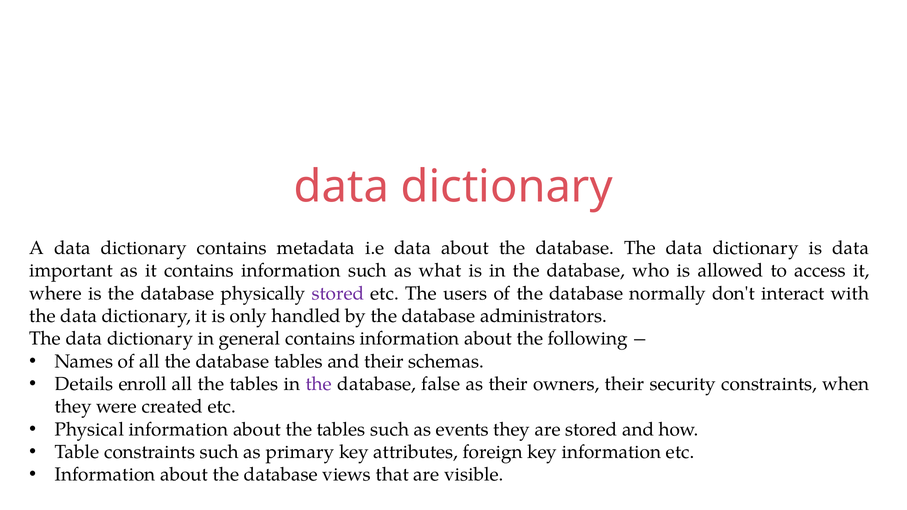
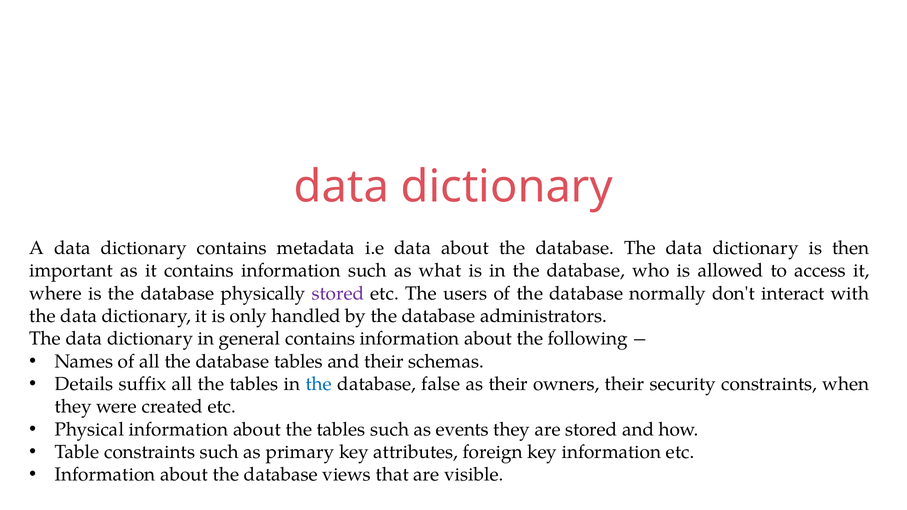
is data: data -> then (851, 248)
enroll: enroll -> suffix (142, 384)
the colour: purple -> blue (319, 384)
